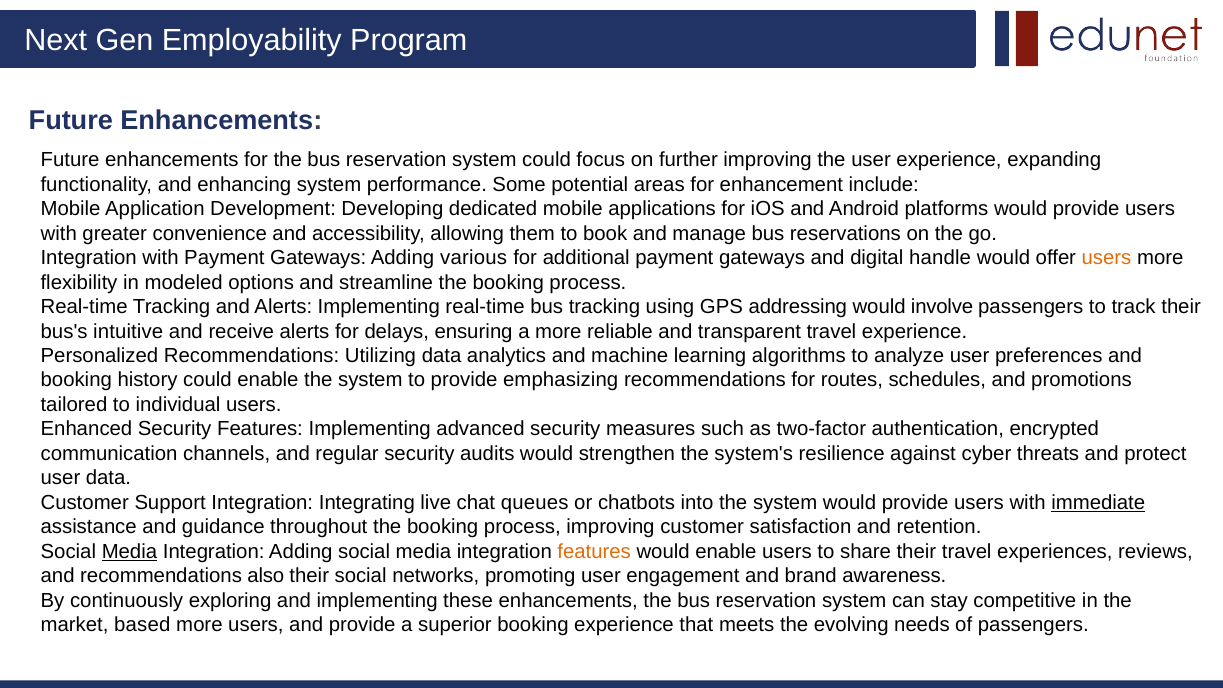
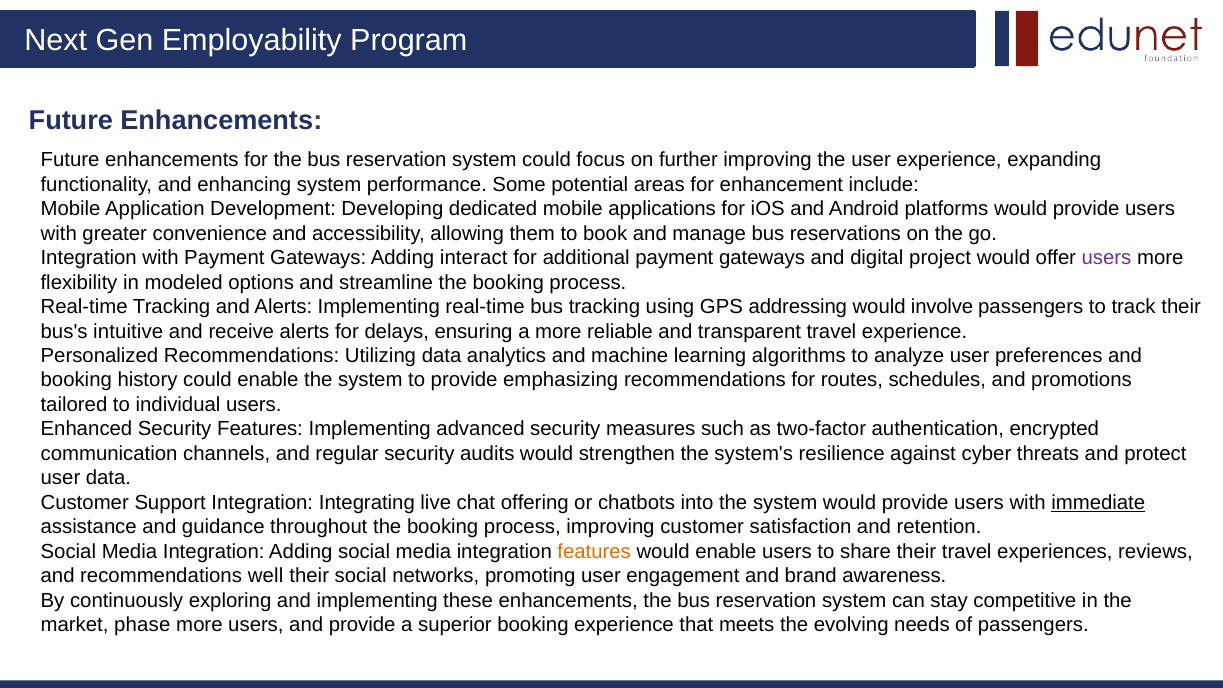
various: various -> interact (474, 258)
handle: handle -> project (940, 258)
users colour: orange -> purple (1107, 258)
queues: queues -> offering (535, 503)
Media underline: present -> none (129, 551)
also: also -> well (266, 576)
based: based -> phase (142, 625)
